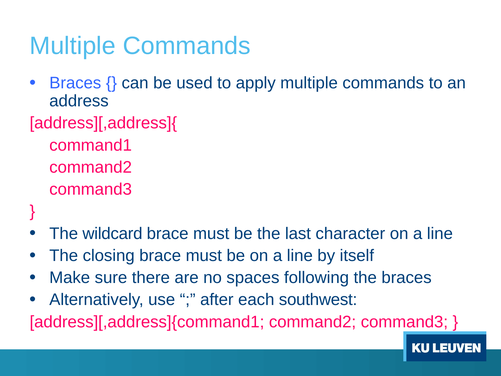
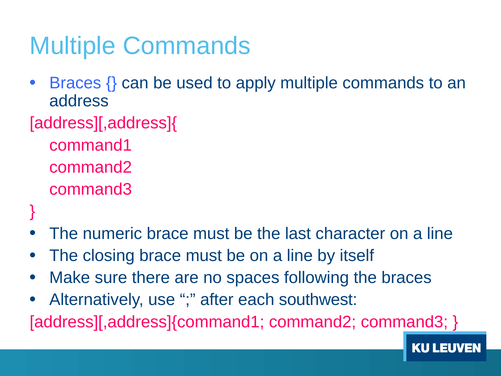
wildcard: wildcard -> numeric (112, 233)
